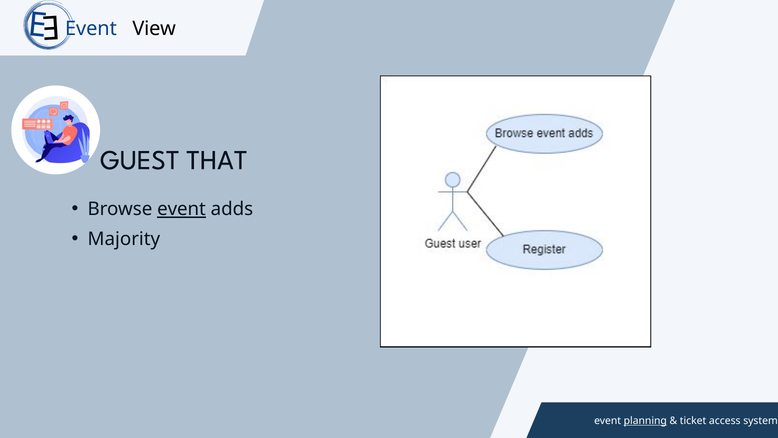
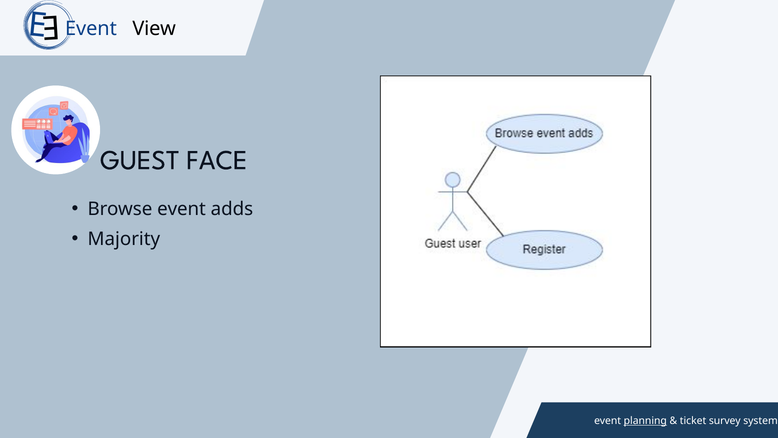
THAT: THAT -> FACE (217, 160)
event underline: present -> none (182, 209)
access: access -> survey (725, 420)
